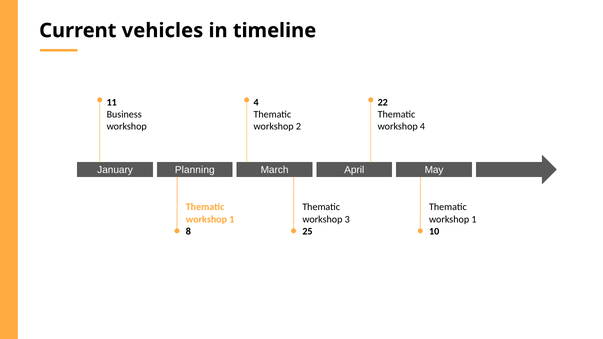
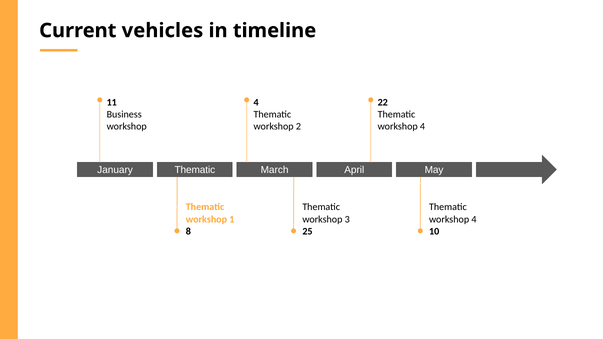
Planning: Planning -> Thematic (195, 170)
1: 1 -> 4 (474, 219)
